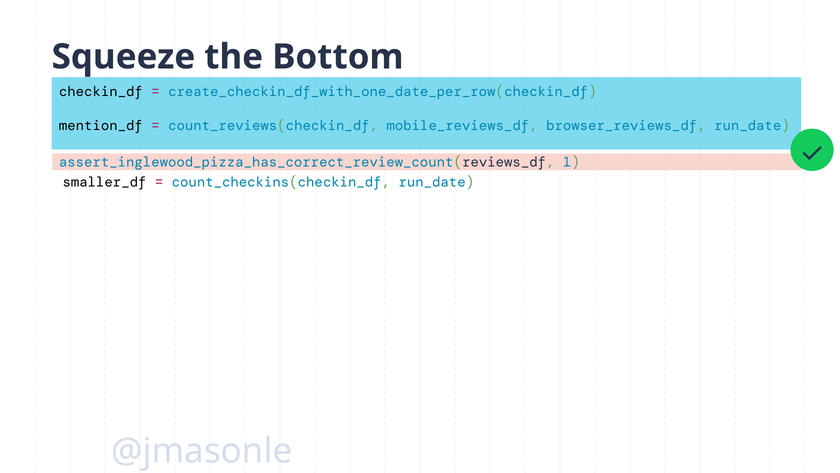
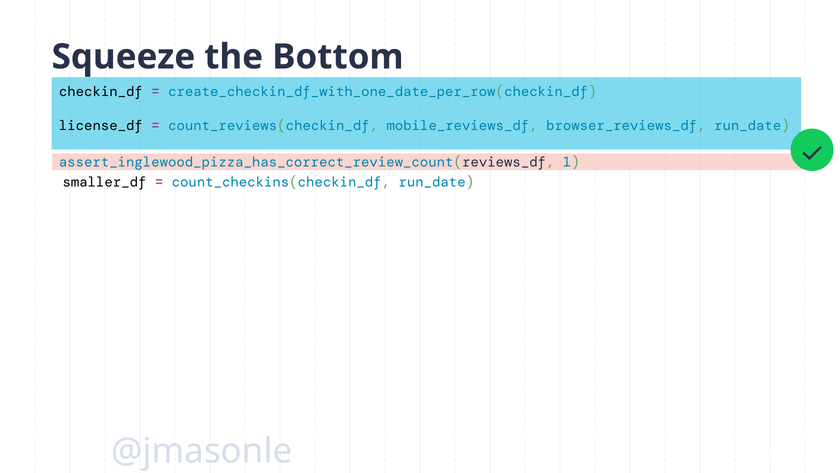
mention_df: mention_df -> license_df (101, 125)
